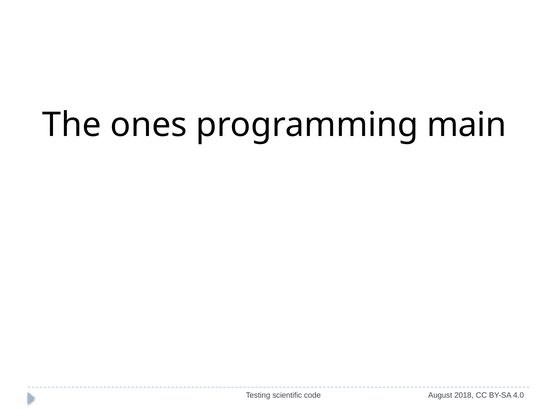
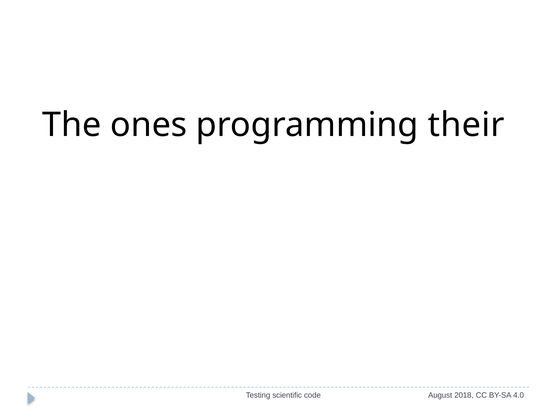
main: main -> their (466, 125)
